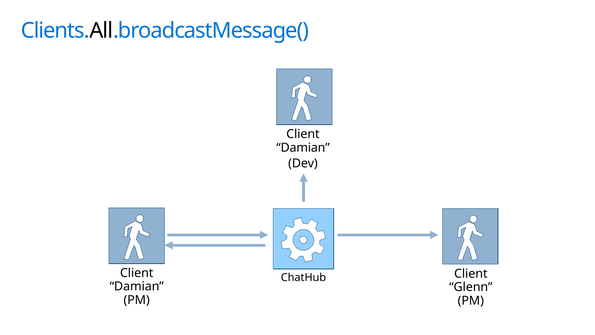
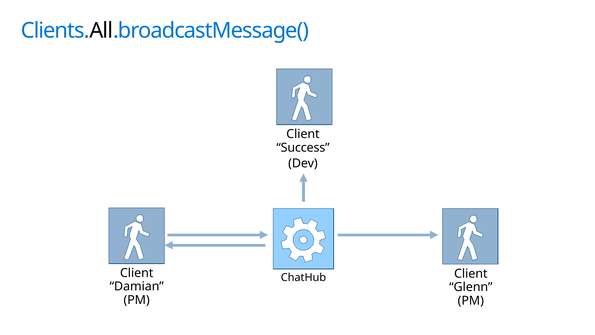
Damian: Damian -> Success (303, 147)
